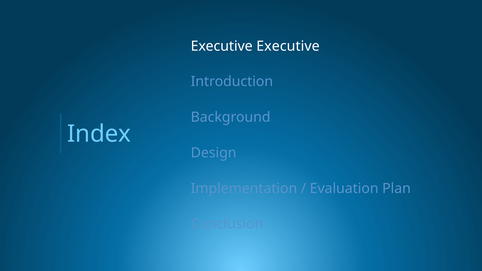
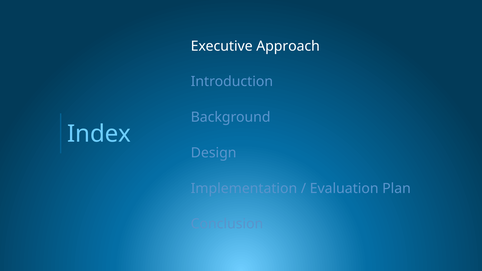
Executive Executive: Executive -> Approach (288, 46)
